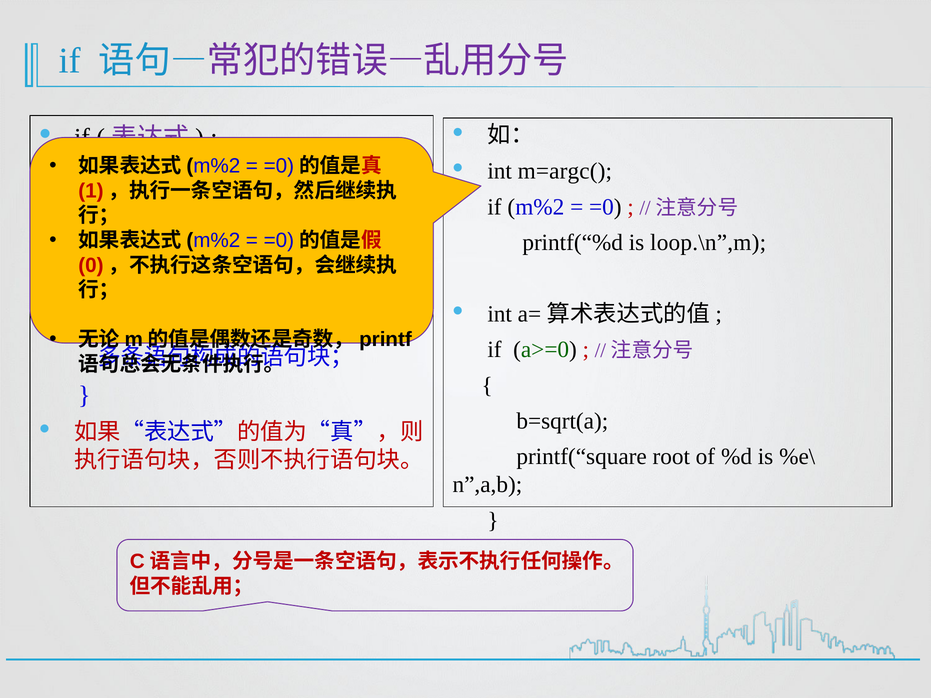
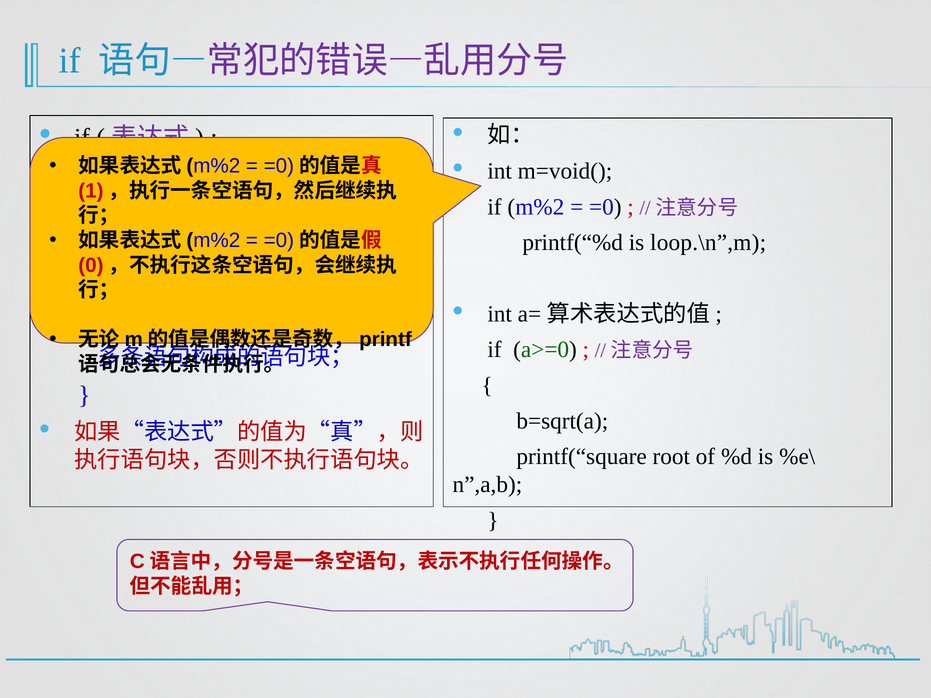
m=argc(: m=argc( -> m=void( (565, 171)
